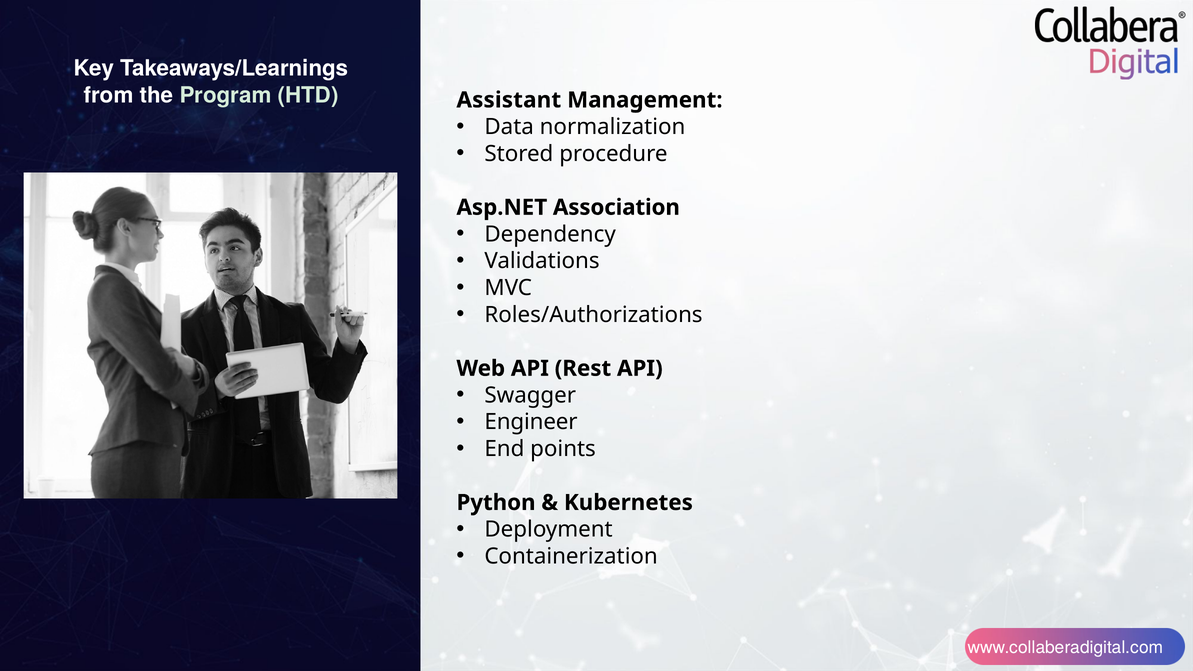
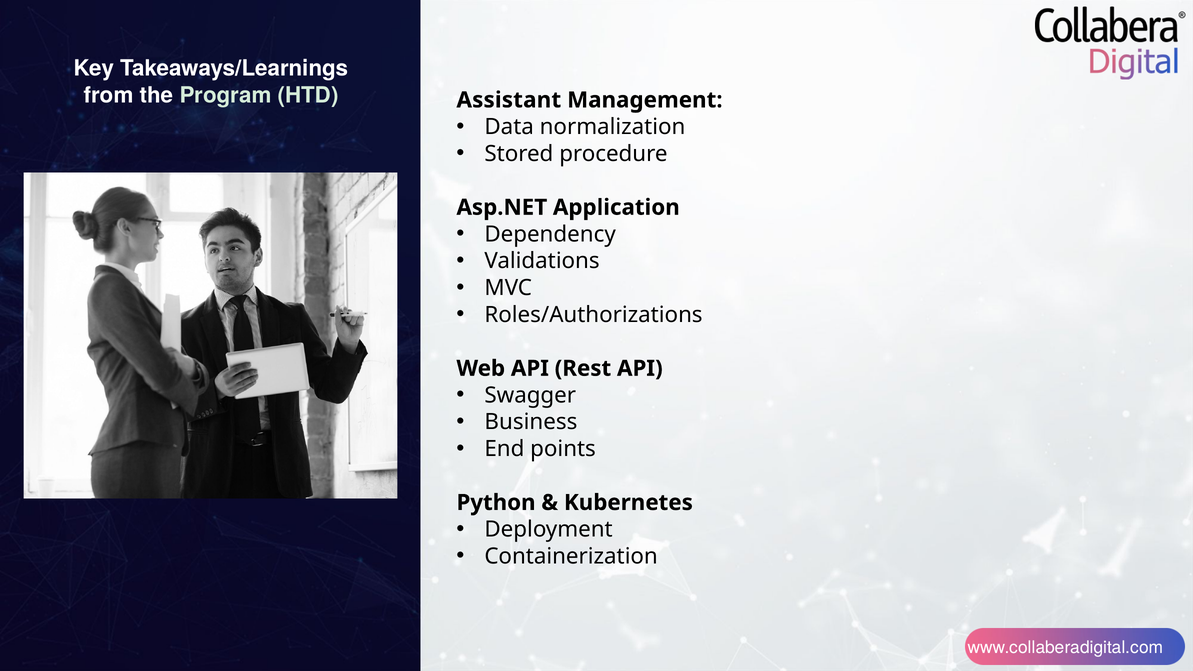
Association: Association -> Application (616, 207)
Engineer: Engineer -> Business (531, 422)
